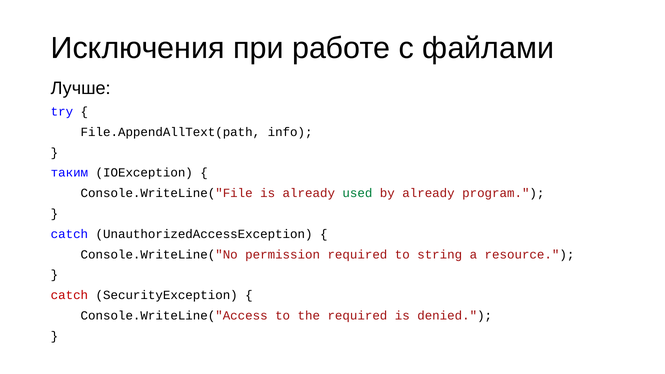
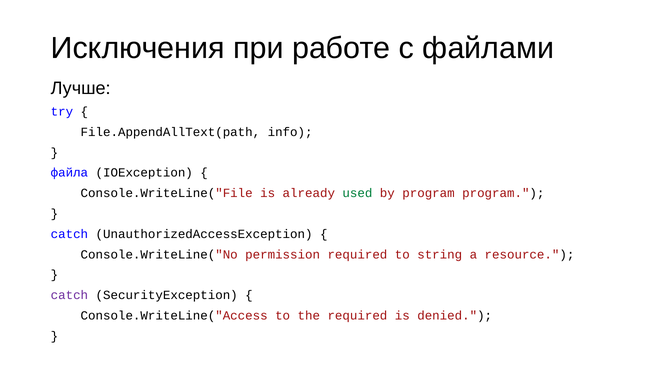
таким: таким -> файла (69, 173)
by already: already -> program (428, 193)
catch colour: red -> purple (69, 295)
